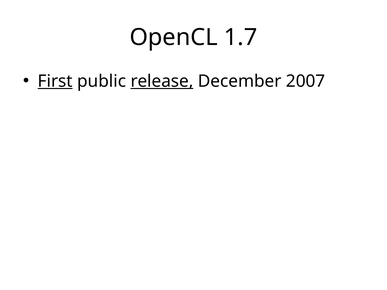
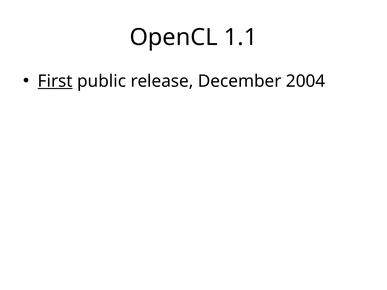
1.7: 1.7 -> 1.1 (241, 37)
release underline: present -> none (162, 81)
2007: 2007 -> 2004 (306, 81)
